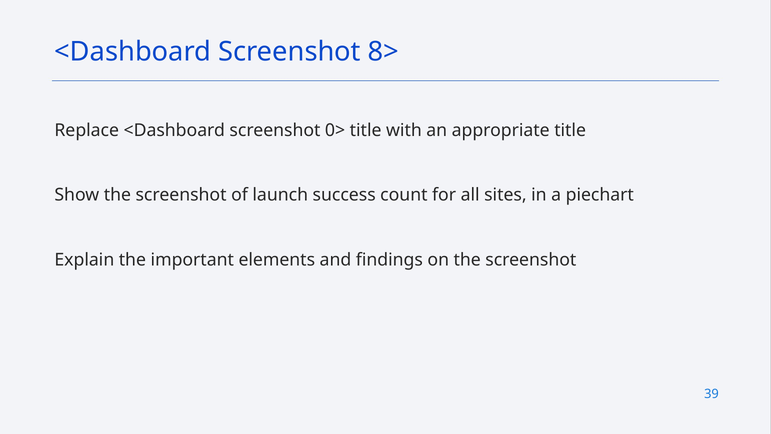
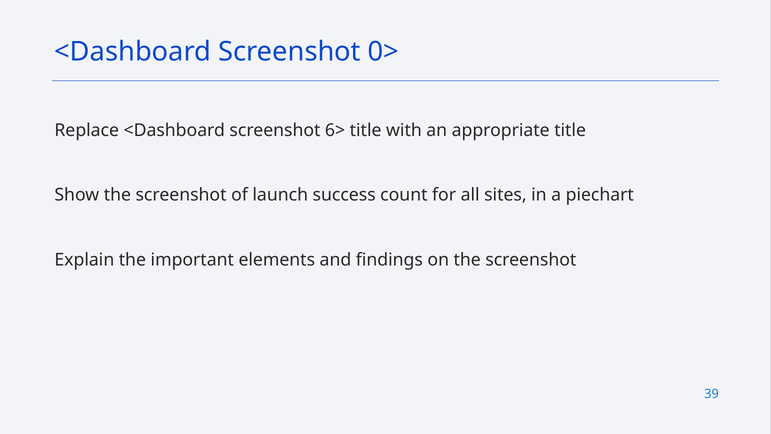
8>: 8> -> 0> (383, 52)
0>: 0> -> 6> (335, 130)
